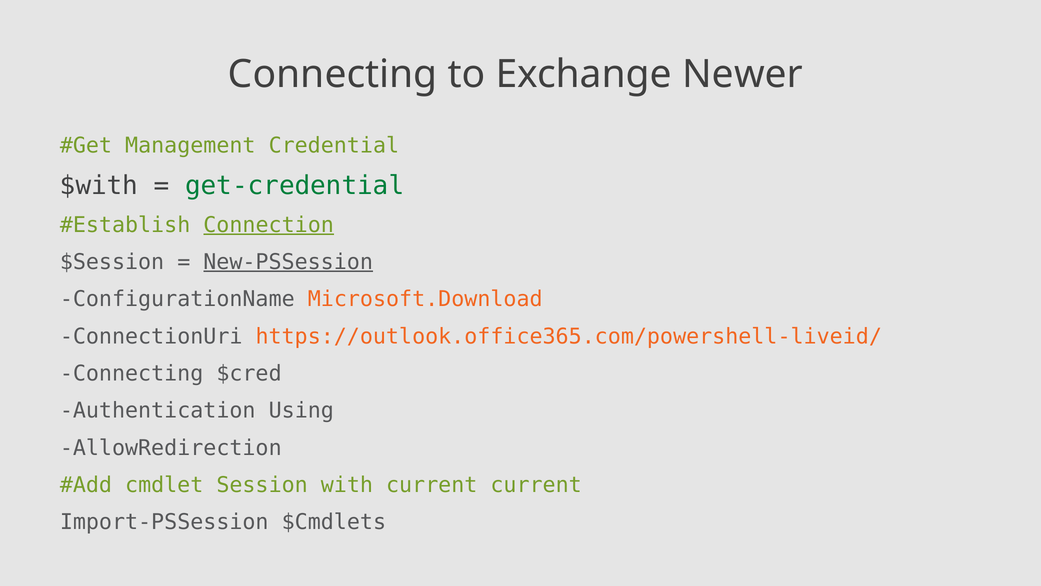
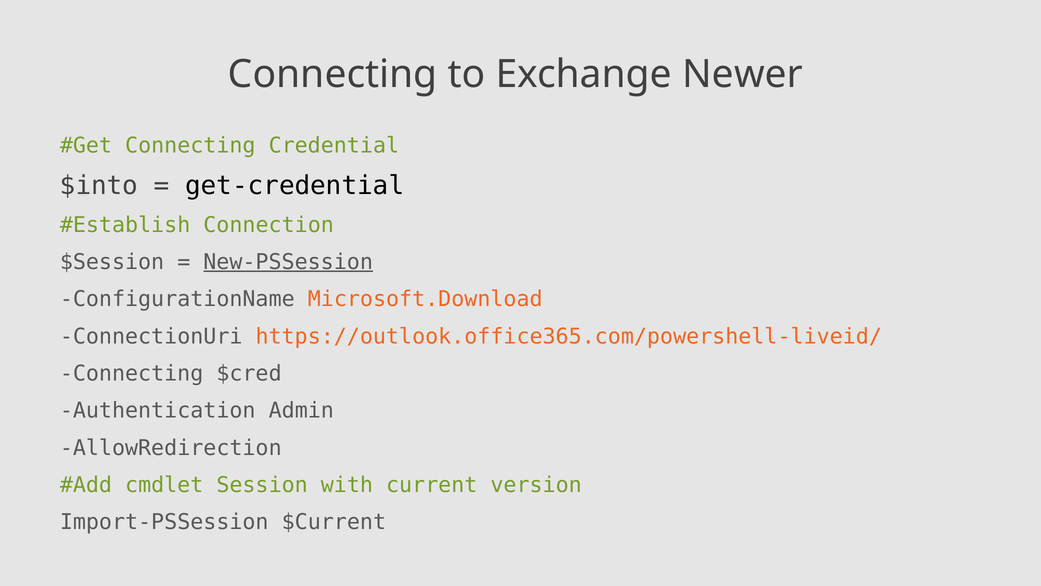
Management: Management -> Connecting (190, 145)
$with: $with -> $into (99, 185)
get-credential colour: green -> black (295, 185)
Connection underline: present -> none (269, 225)
Using: Using -> Admin (301, 410)
current current: current -> version (536, 485)
$Cmdlets: $Cmdlets -> $Current (334, 522)
